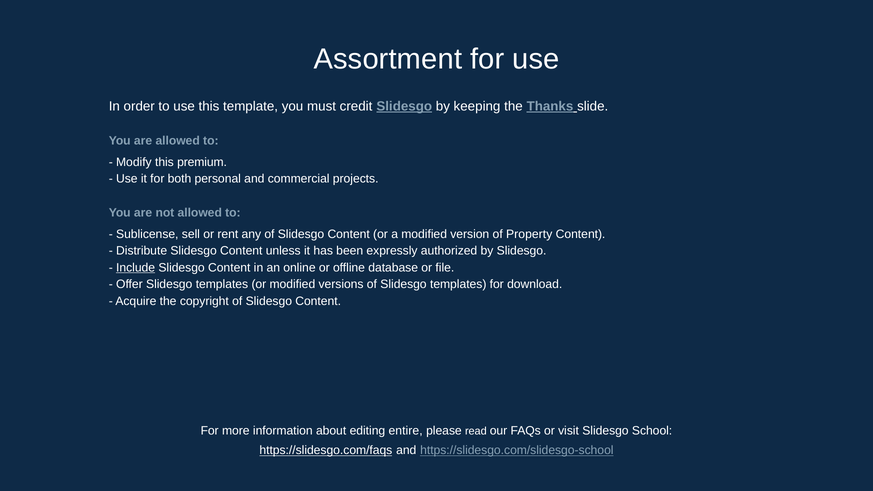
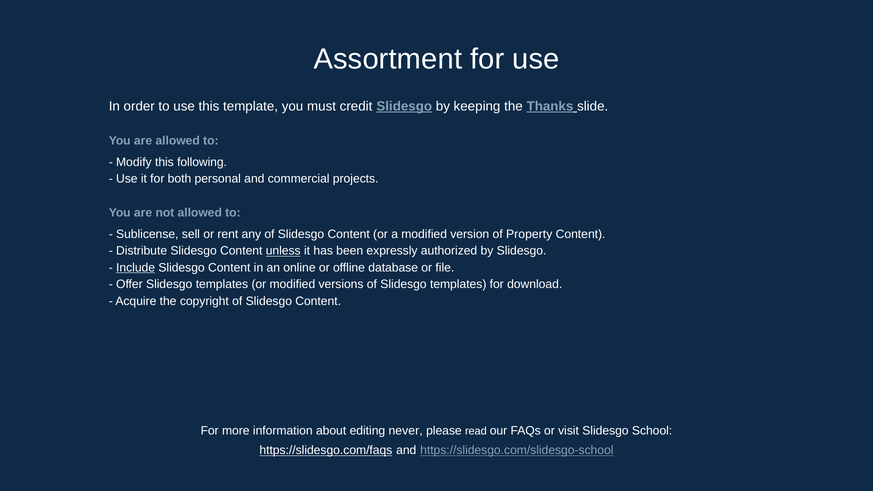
premium: premium -> following (202, 162)
unless underline: none -> present (283, 251)
entire: entire -> never (406, 431)
